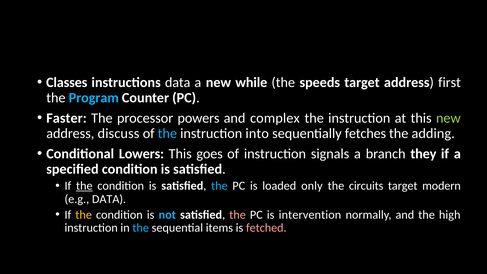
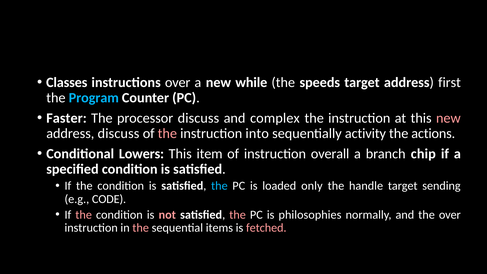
instructions data: data -> over (178, 82)
processor powers: powers -> discuss (198, 118)
new colour: light green -> pink (448, 118)
the colour: light blue -> pink (167, 133)
fetches: fetches -> activity (365, 133)
adding: adding -> actions (433, 133)
goes: goes -> item (210, 154)
signals: signals -> overall (330, 154)
they: they -> chip (423, 154)
the underline: present -> none (84, 186)
circuits: circuits -> handle (366, 186)
modern: modern -> sending (441, 186)
e.g DATA: DATA -> CODE (109, 199)
the colour: yellow -> pink (84, 215)
not colour: light blue -> pink (167, 215)
intervention: intervention -> philosophies (310, 215)
the high: high -> over (450, 215)
the colour: light blue -> pink (141, 228)
